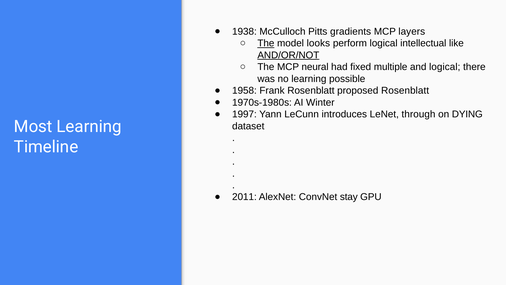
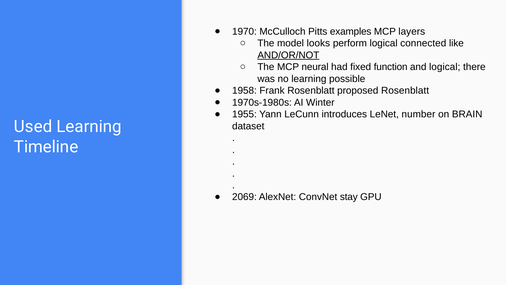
1938: 1938 -> 1970 (244, 31)
gradients: gradients -> examples (351, 31)
The underline: present -> none (266, 43)
intellectual: intellectual -> connected (423, 43)
multiple: multiple -> function (391, 67)
1997: 1997 -> 1955 (244, 114)
through: through -> number (418, 114)
DYING: DYING -> BRAIN (467, 114)
Most: Most -> Used (33, 126)
2011: 2011 -> 2069 (244, 197)
